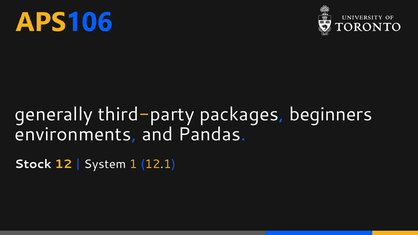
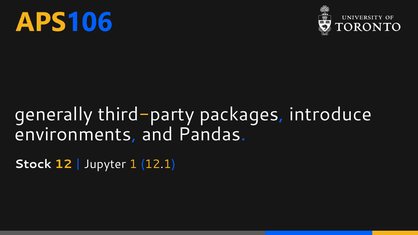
beginners: beginners -> introduce (331, 114)
System: System -> Jupyter (105, 164)
